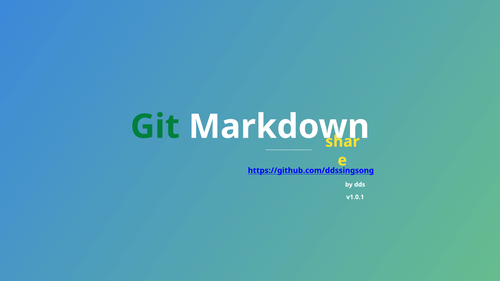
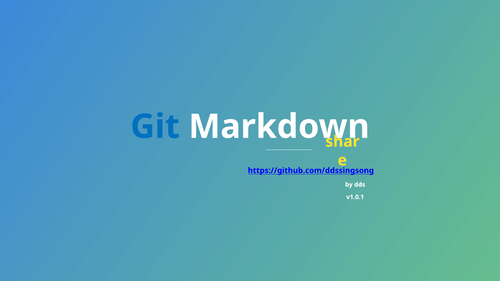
Git colour: green -> blue (155, 127)
